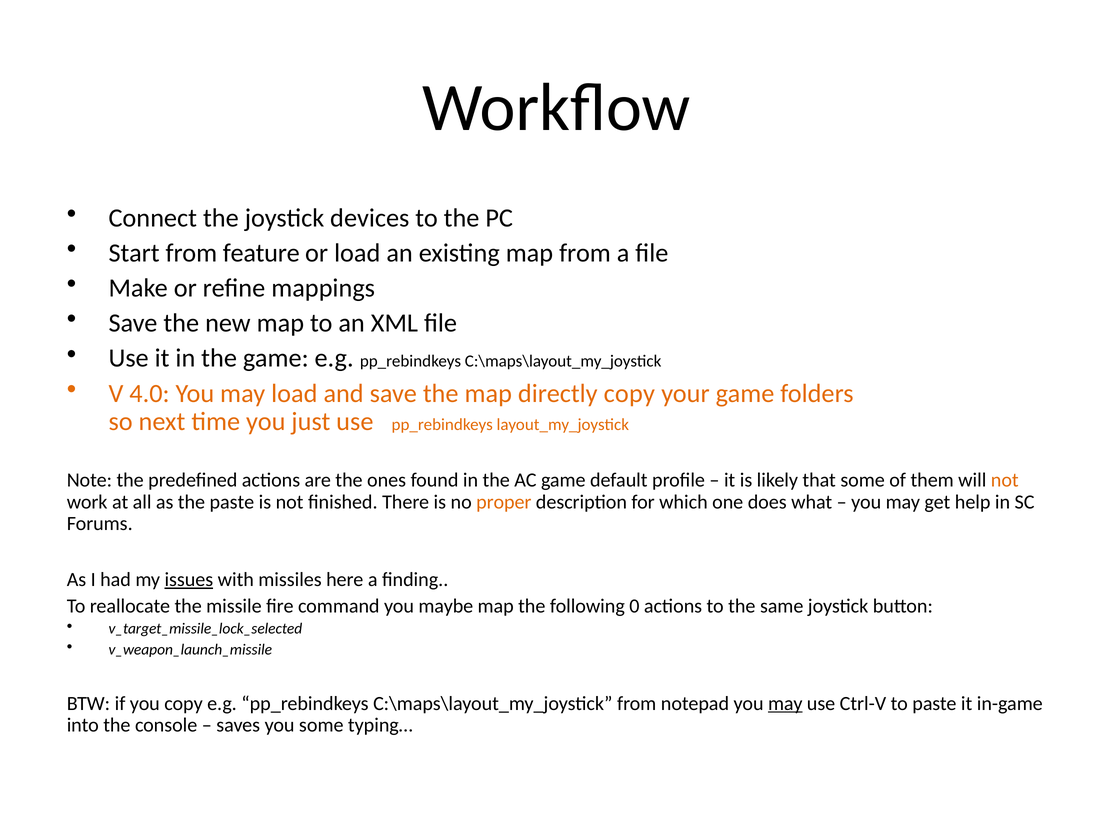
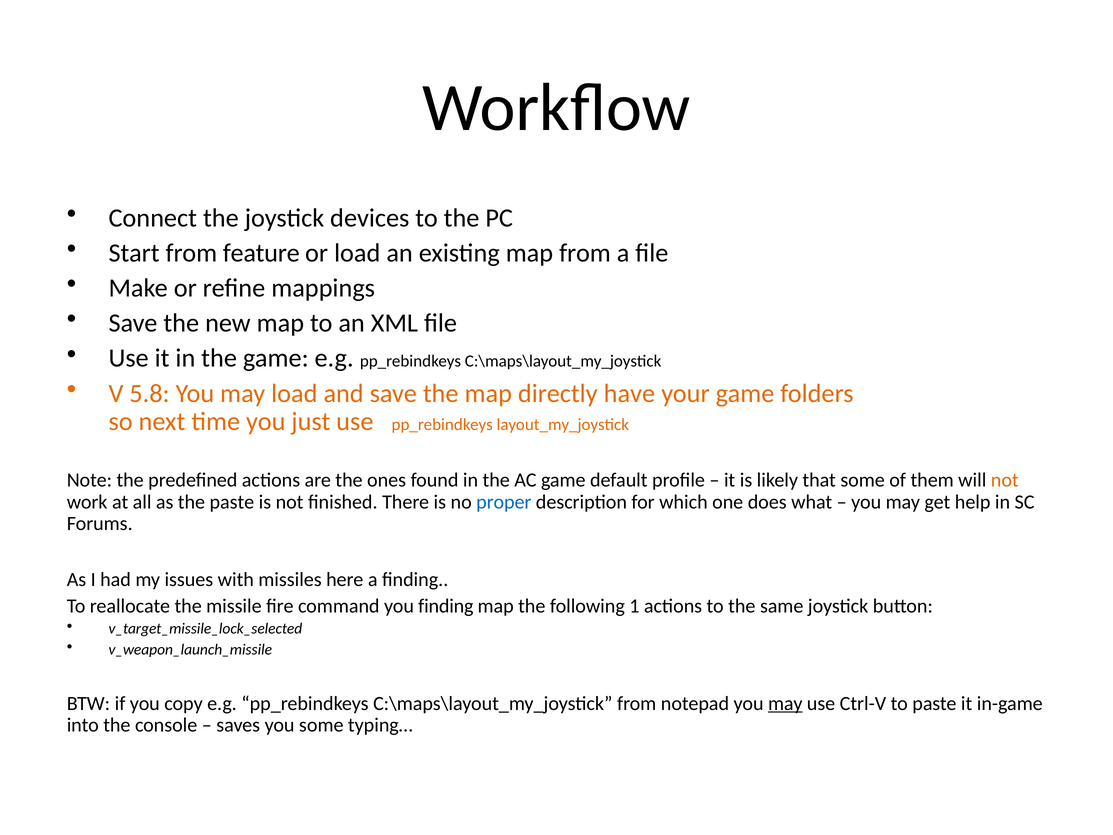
4.0: 4.0 -> 5.8 (149, 393)
directly copy: copy -> have (629, 393)
proper colour: orange -> blue (504, 502)
issues underline: present -> none (189, 579)
you maybe: maybe -> finding (446, 606)
0: 0 -> 1 (634, 606)
